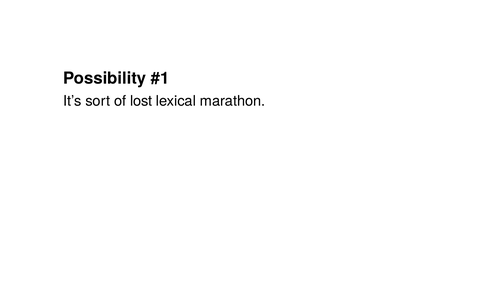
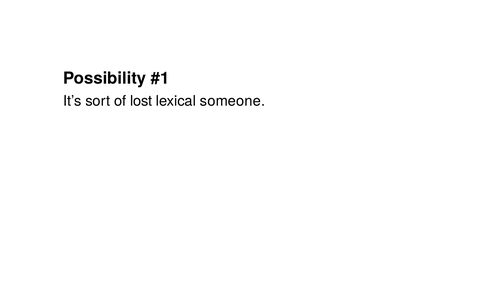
marathon: marathon -> someone (233, 101)
